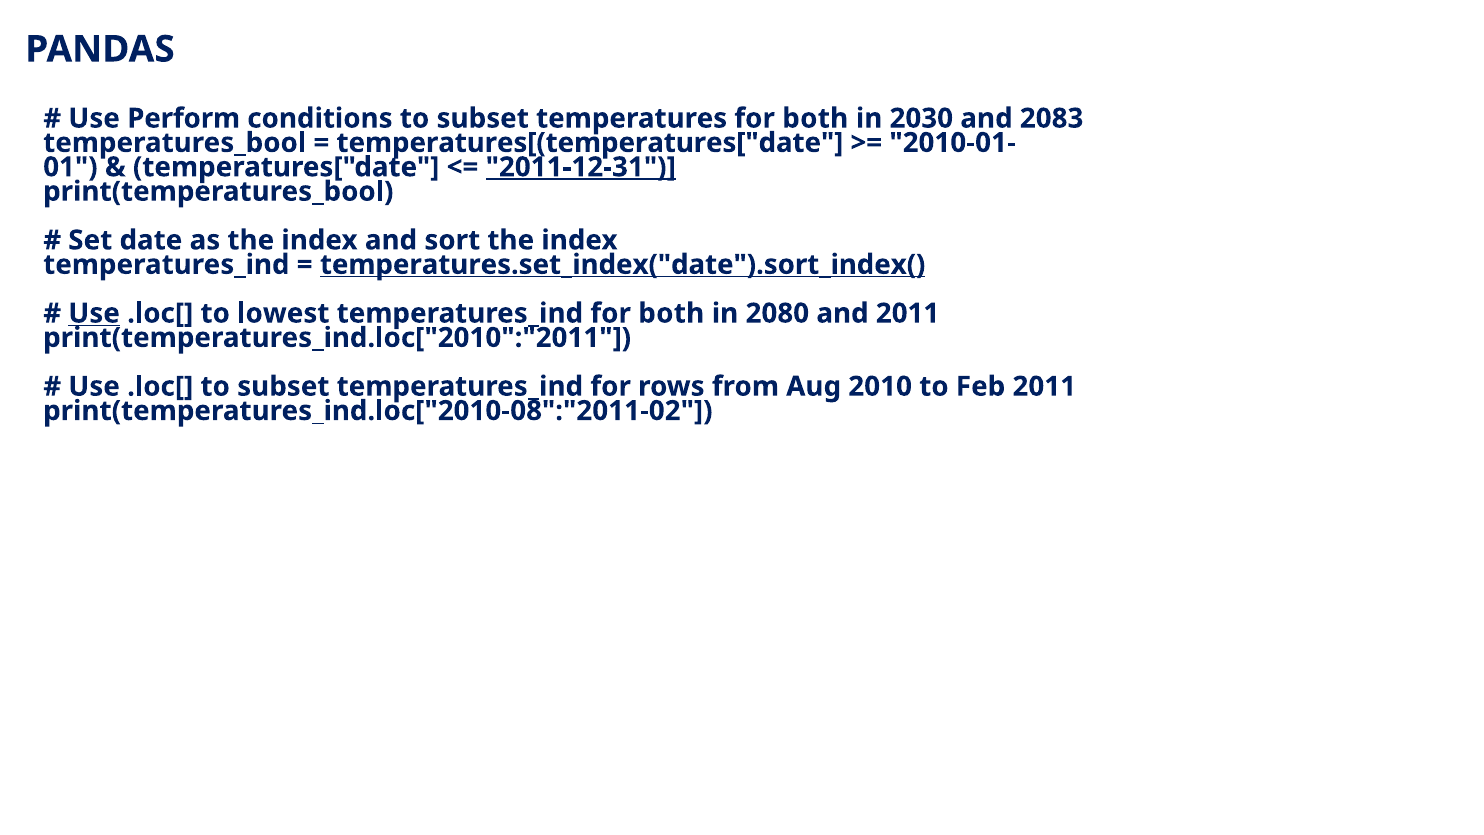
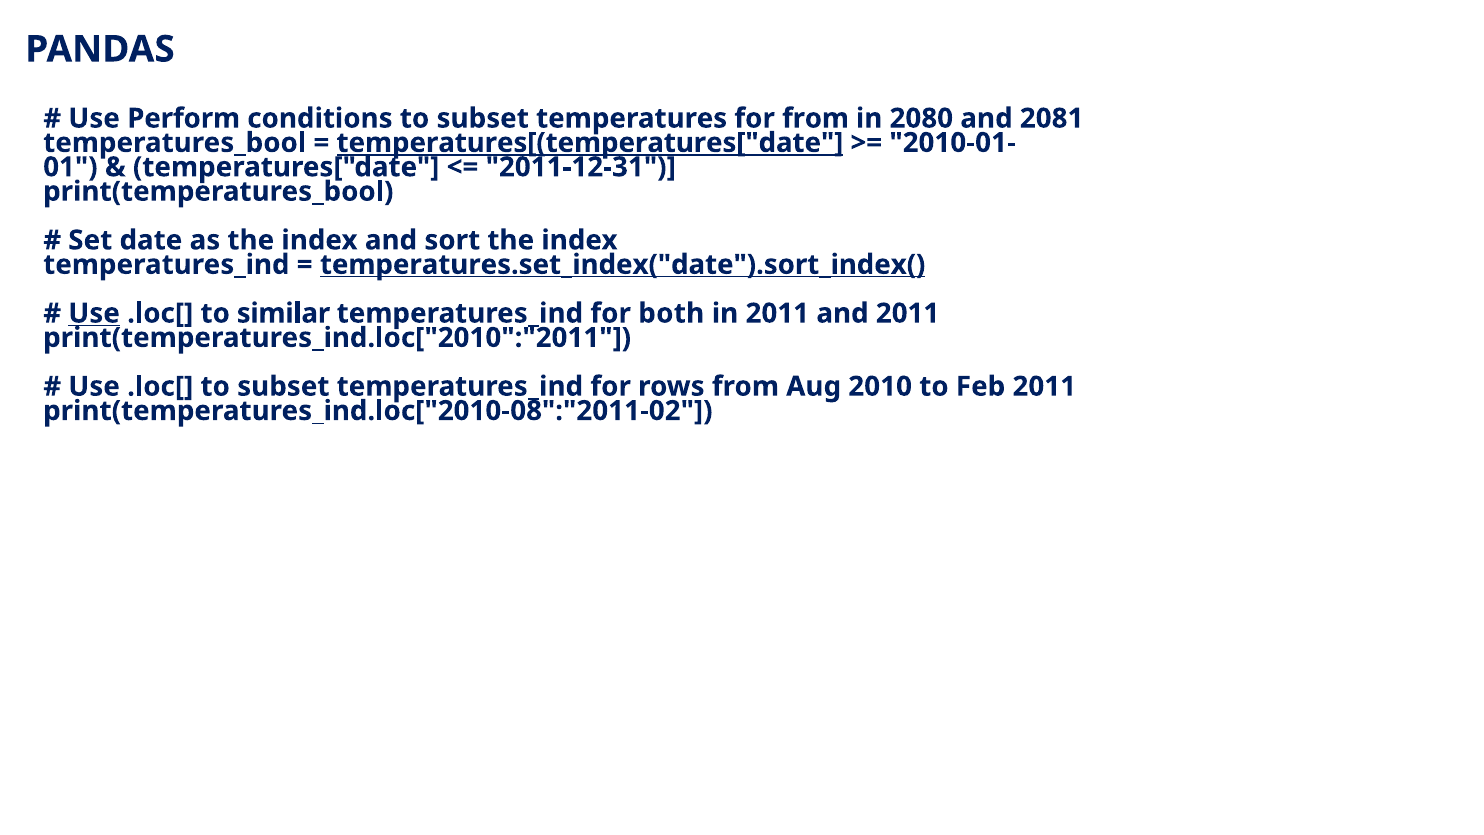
temperatures for both: both -> from (816, 118)
2030: 2030 -> 2080 (921, 118)
2083: 2083 -> 2081 (1052, 118)
temperatures[(temperatures["date underline: none -> present (590, 143)
2011-12-31 underline: present -> none (581, 167)
lowest: lowest -> similar (283, 313)
in 2080: 2080 -> 2011 (777, 313)
